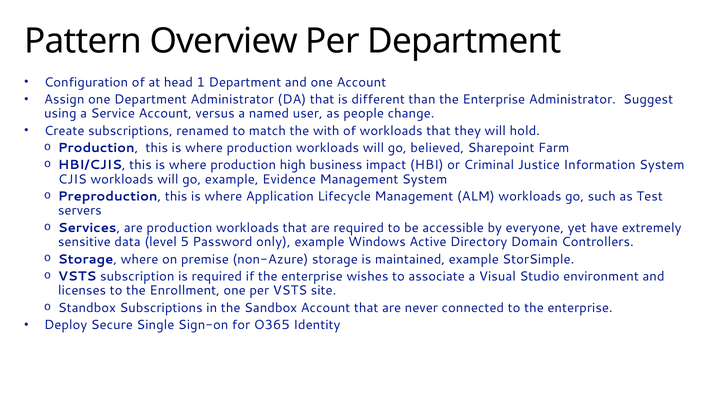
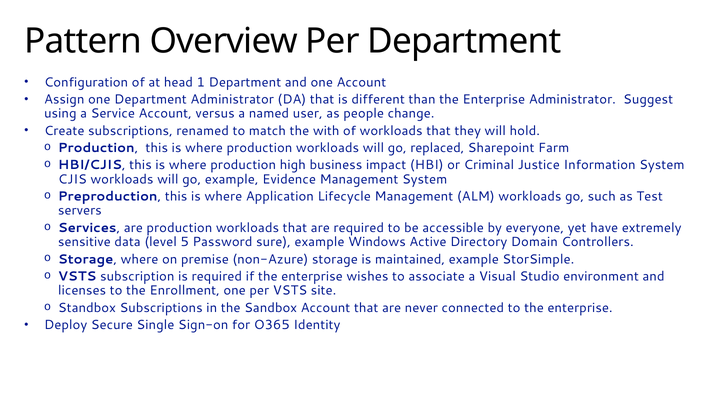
believed: believed -> replaced (437, 148)
only: only -> sure (273, 242)
